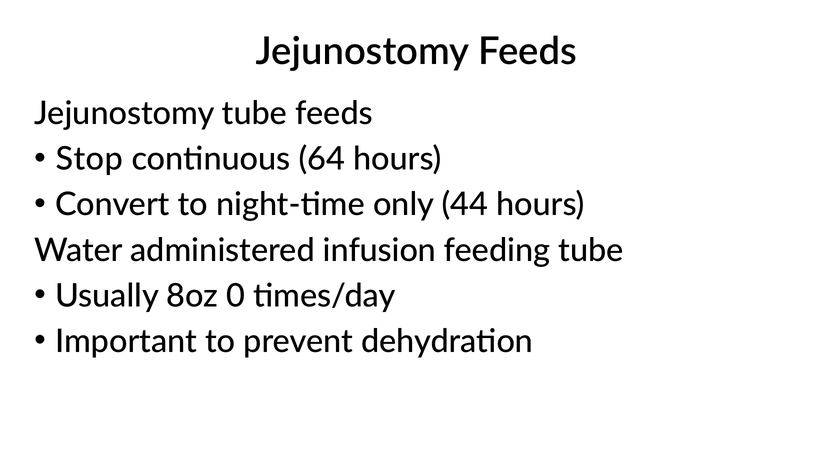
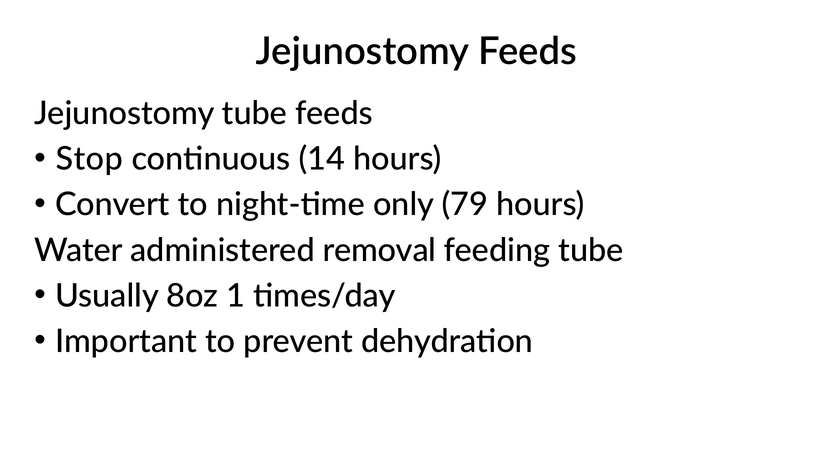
64: 64 -> 14 (322, 159)
44: 44 -> 79 (465, 205)
infusion: infusion -> removal (380, 250)
0: 0 -> 1 (236, 296)
